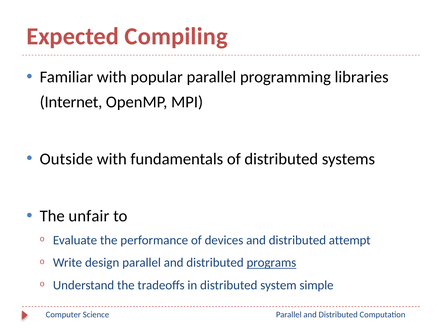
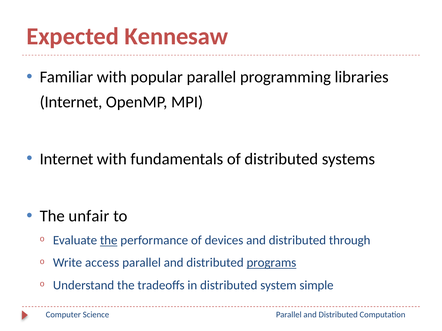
Compiling: Compiling -> Kennesaw (176, 36)
Outside: Outside -> Internet (66, 159)
the underline: none -> present (109, 241)
attempt: attempt -> through (350, 241)
design: design -> access (102, 263)
